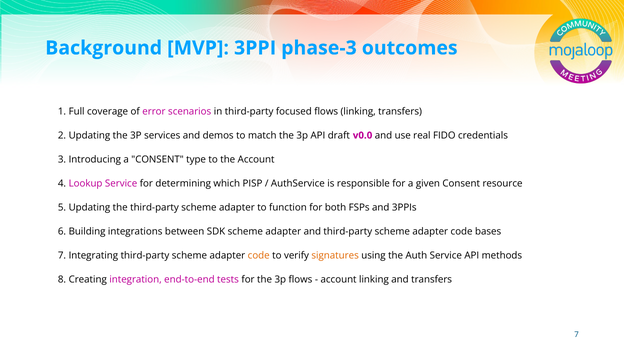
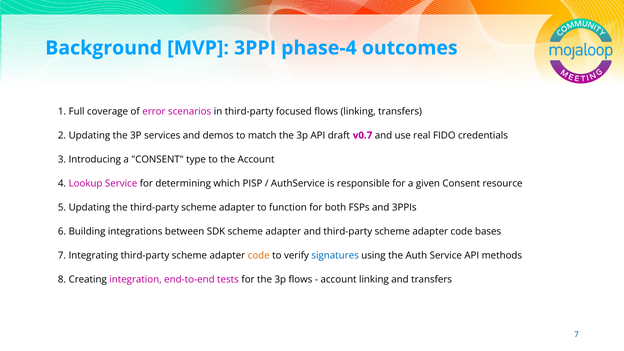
phase-3: phase-3 -> phase-4 (319, 48)
v0.0: v0.0 -> v0.7 (363, 135)
signatures colour: orange -> blue (335, 256)
